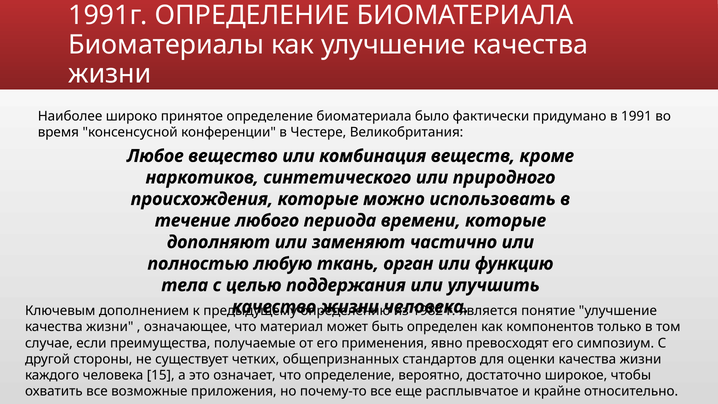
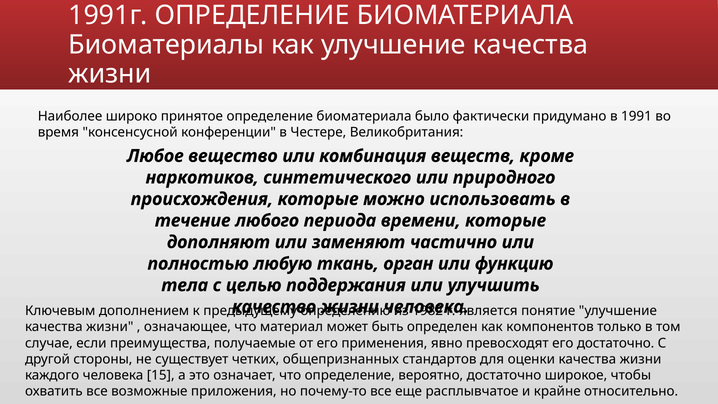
его симпозиум: симпозиум -> достаточно (616, 343)
